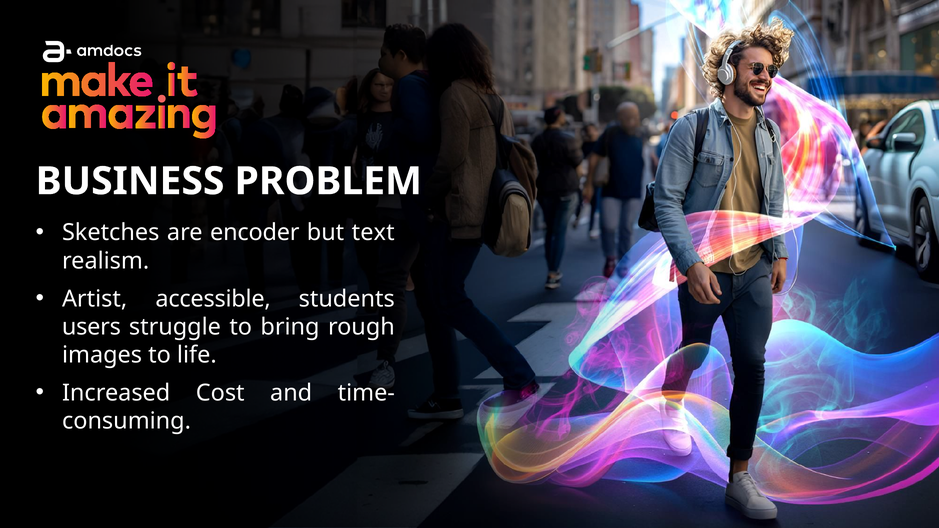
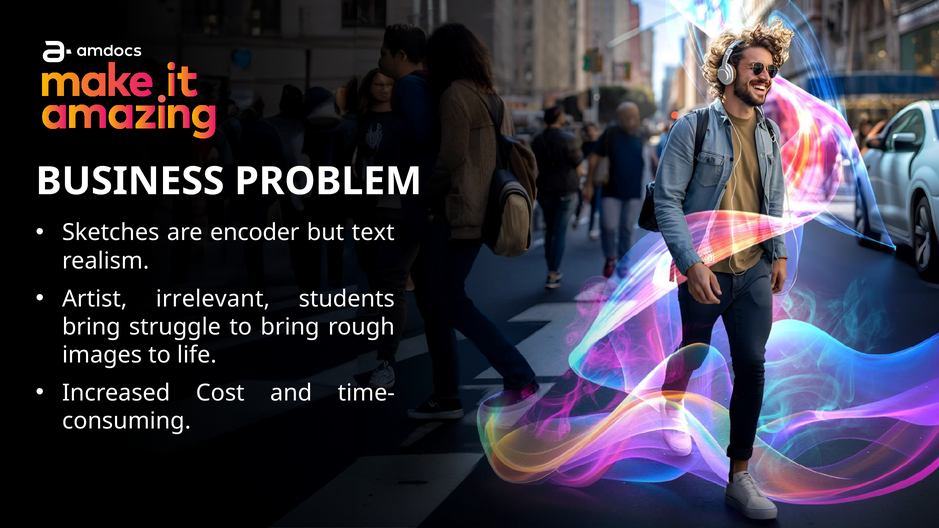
accessible: accessible -> irrelevant (213, 299)
users: users -> bring (91, 327)
